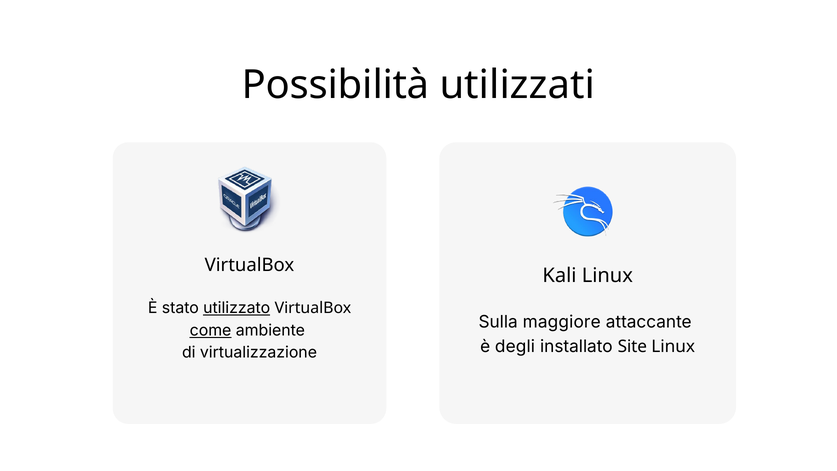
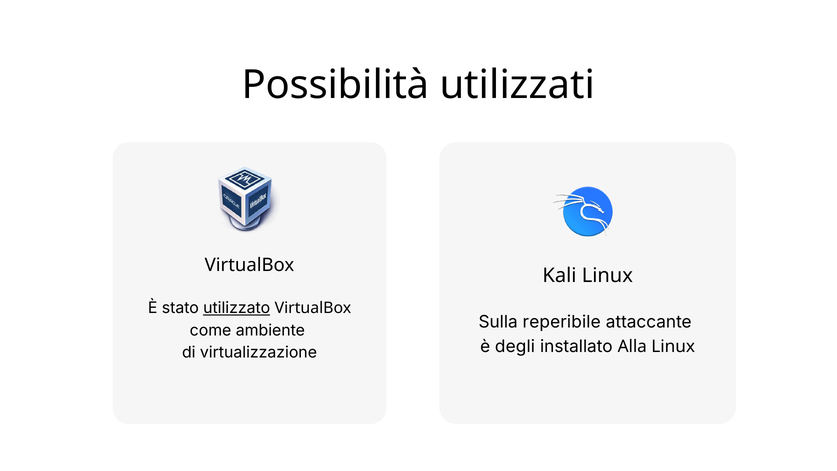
maggiore: maggiore -> reperibile (562, 322)
come underline: present -> none (211, 330)
Site: Site -> Alla (632, 346)
